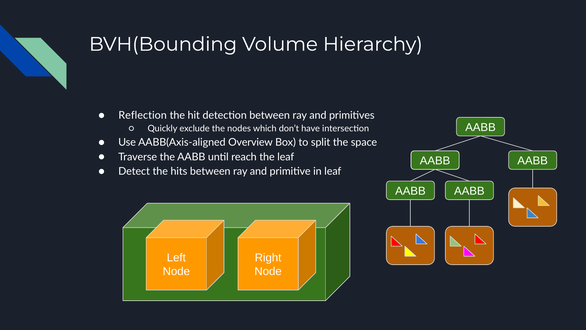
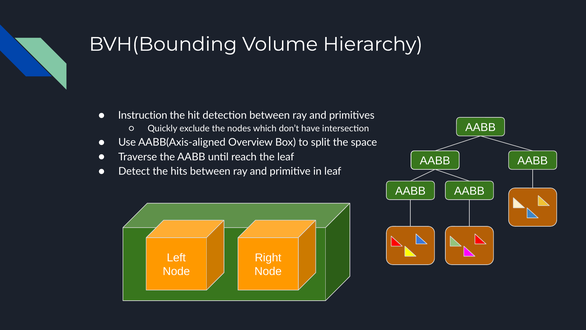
Reflection: Reflection -> Instruction (143, 115)
